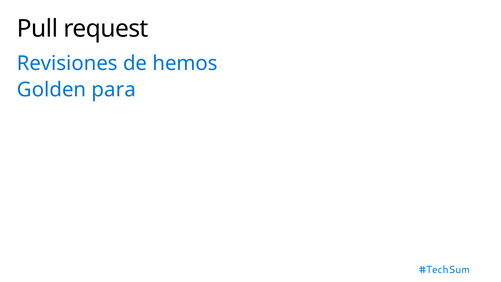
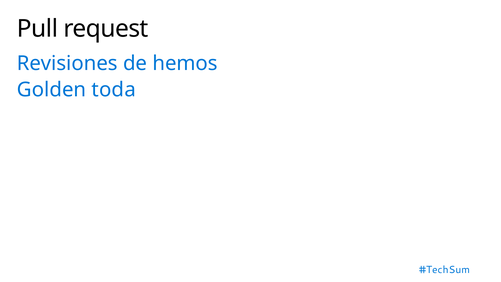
para: para -> toda (114, 90)
